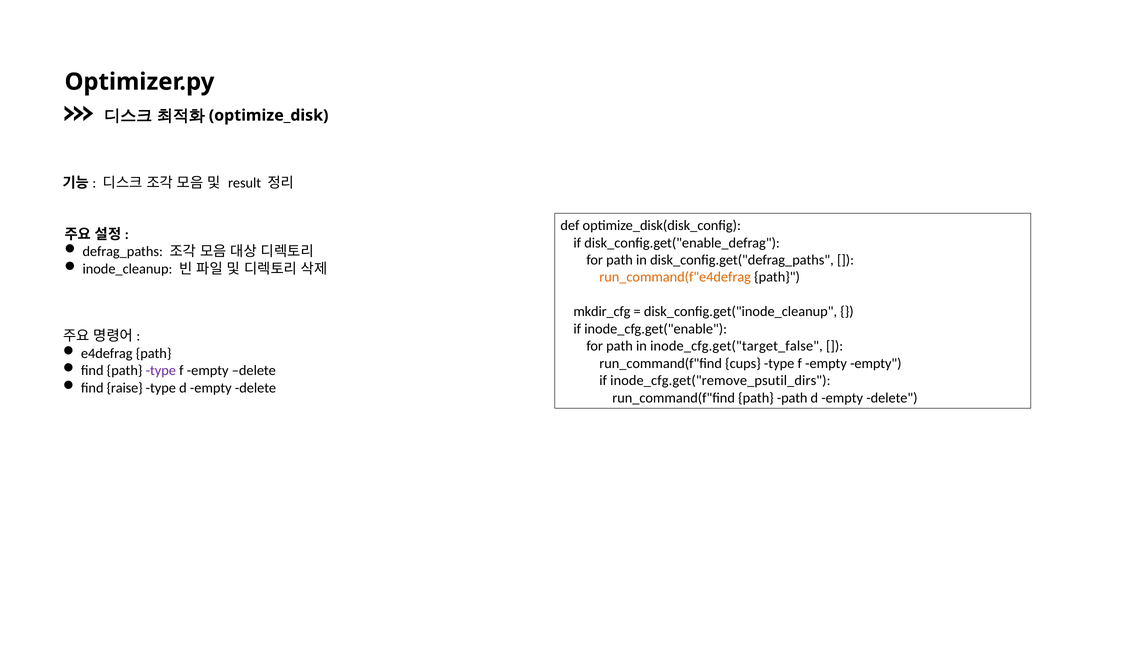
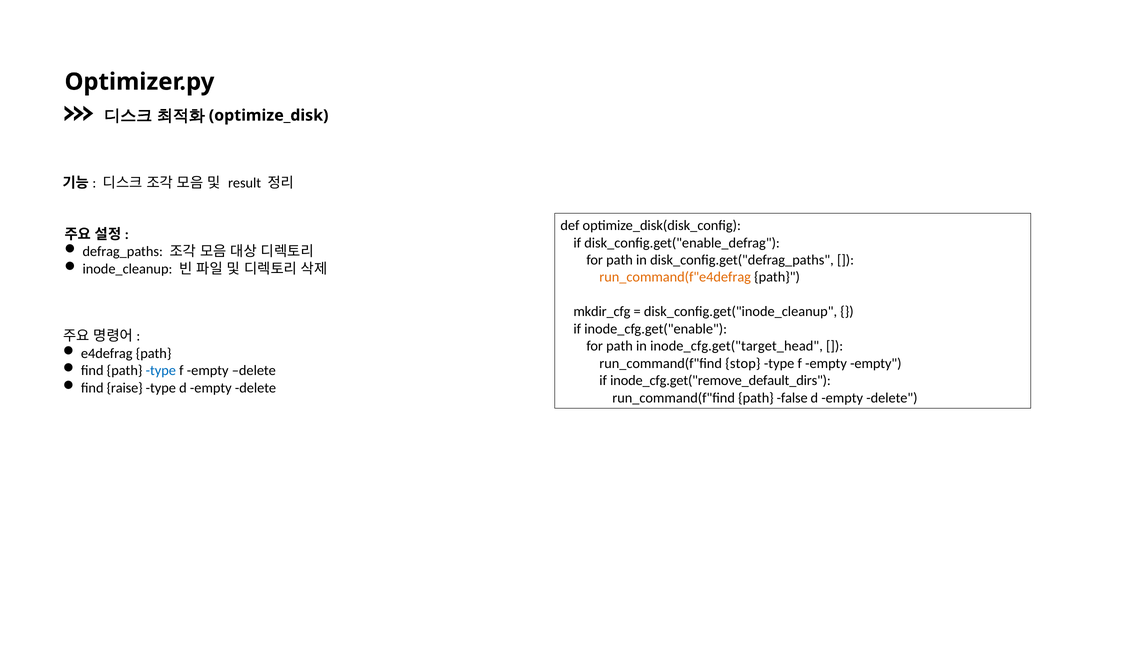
inode_cfg.get("target_false: inode_cfg.get("target_false -> inode_cfg.get("target_head (736, 346)
cups: cups -> stop (743, 363)
type colour: purple -> blue (161, 370)
inode_cfg.get("remove_psutil_dirs: inode_cfg.get("remove_psutil_dirs -> inode_cfg.get("remove_default_dirs (720, 380)
path path: path -> false (792, 398)
